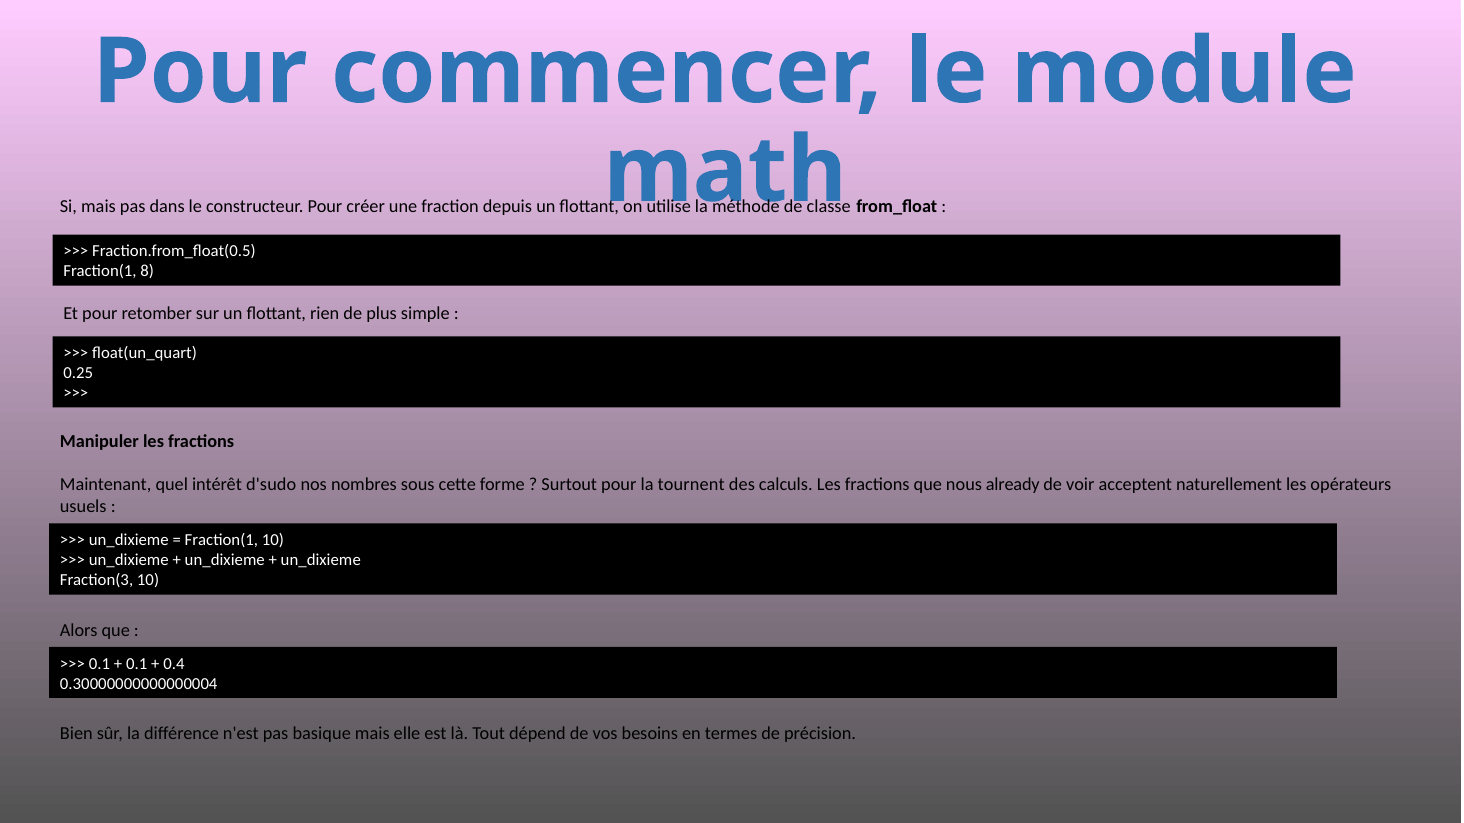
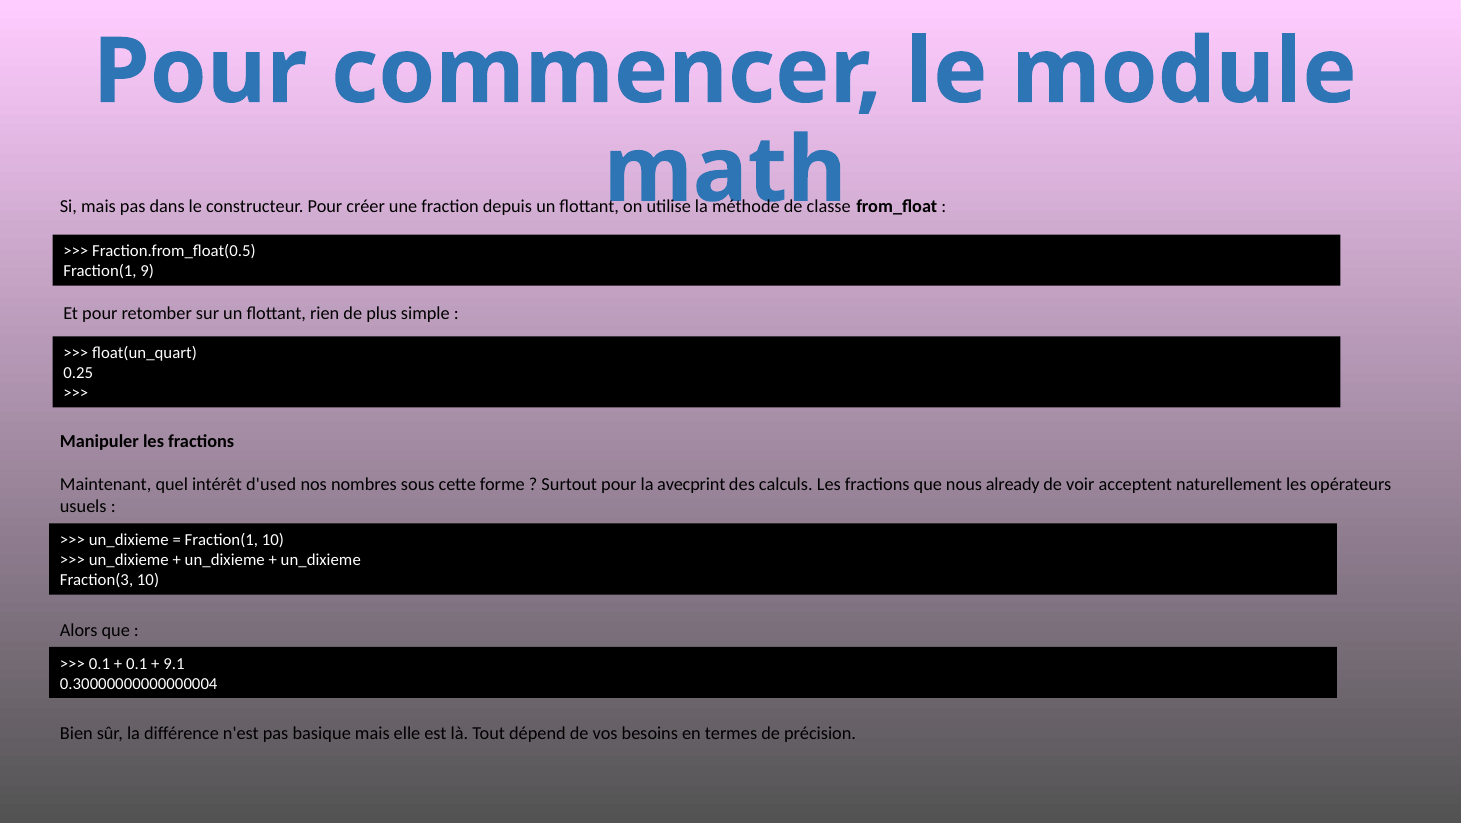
8: 8 -> 9 (147, 272)
d'sudo: d'sudo -> d'used (271, 485)
tournent: tournent -> avecprint (691, 485)
0.4: 0.4 -> 9.1 (174, 664)
